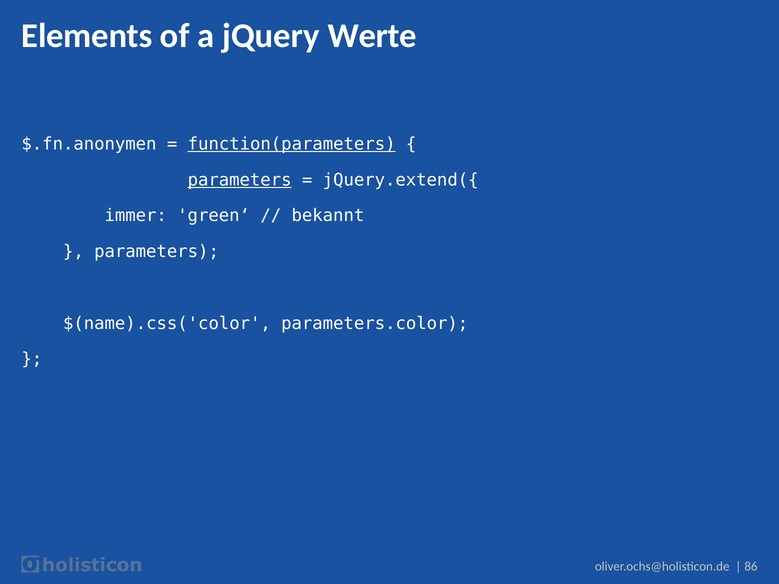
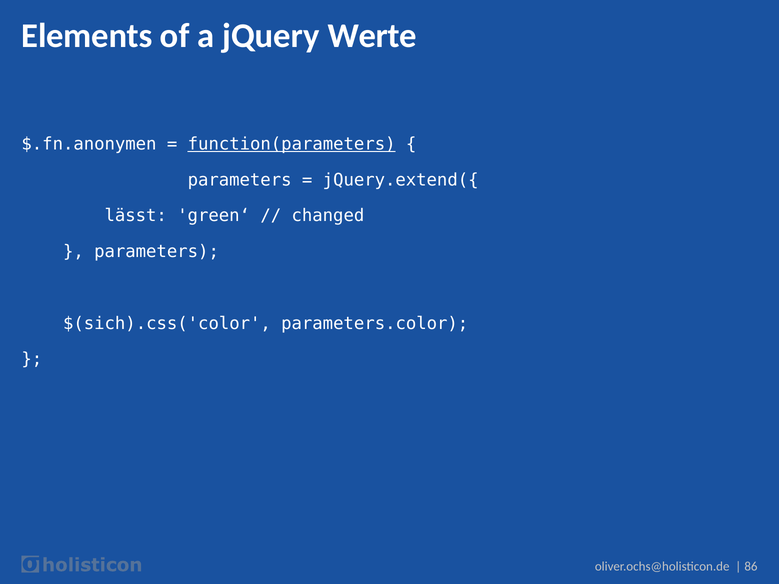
parameters underline: present -> none (240, 180)
immer: immer -> lässt (136, 216)
bekannt: bekannt -> changed (328, 216)
$(name).css('color: $(name).css('color -> $(sich).css('color (167, 324)
